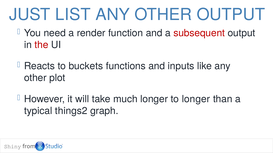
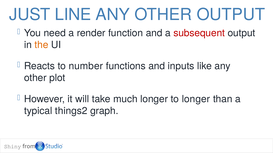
LIST: LIST -> LINE (73, 15)
the colour: red -> orange (41, 45)
buckets: buckets -> number (86, 66)
